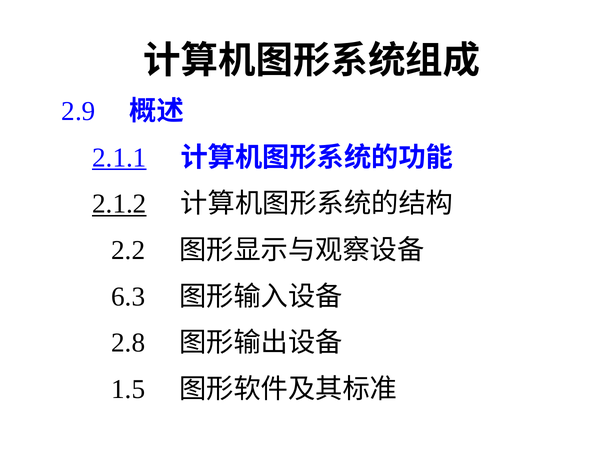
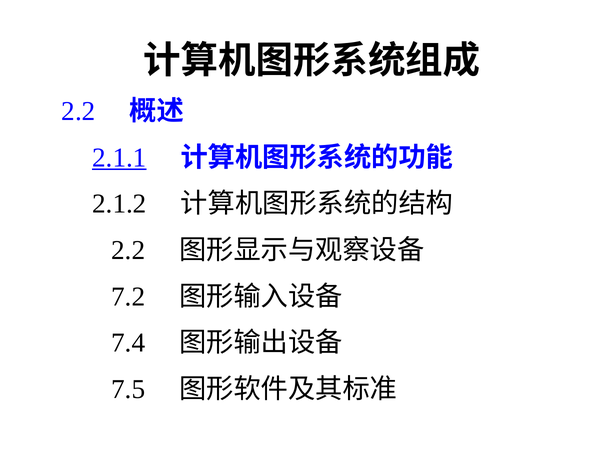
2.9: 2.9 -> 2.2 (79, 111)
2.1.2 underline: present -> none (119, 204)
6.3: 6.3 -> 7.2 (128, 296)
2.8: 2.8 -> 7.4 (128, 343)
1.5: 1.5 -> 7.5 (128, 389)
